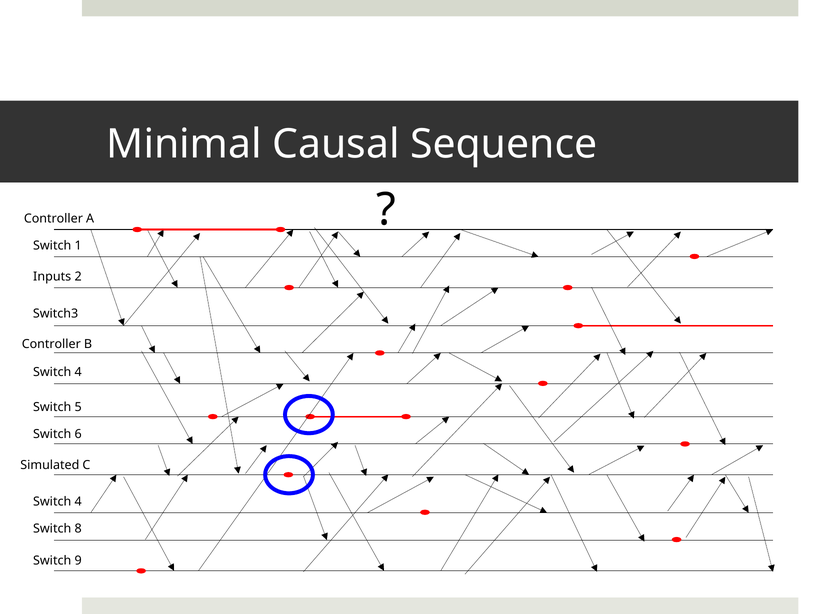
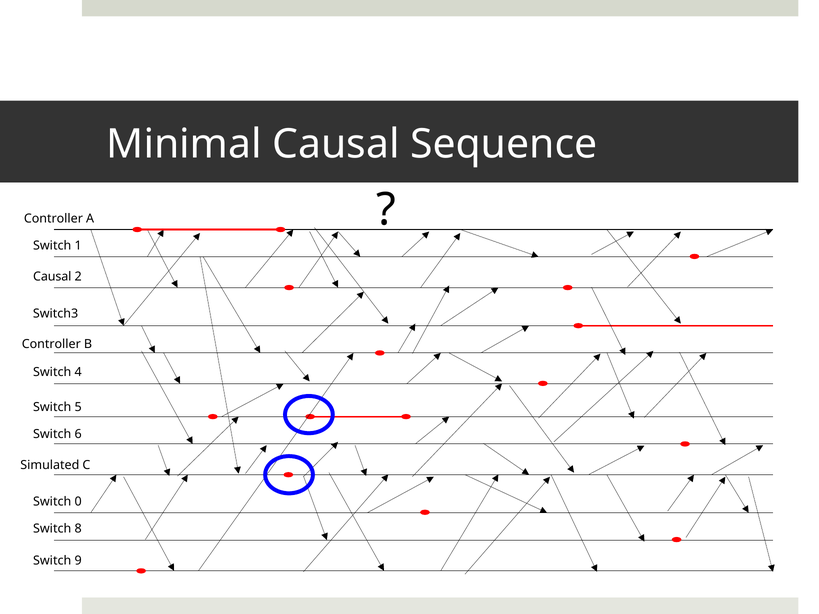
Inputs: Inputs -> Causal (52, 277)
4: 4 -> 0 (78, 502)
